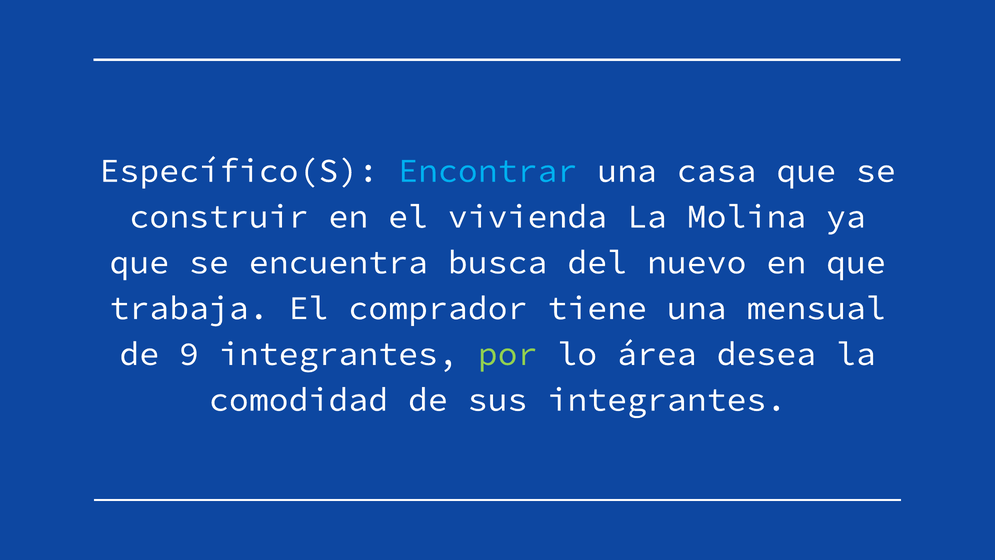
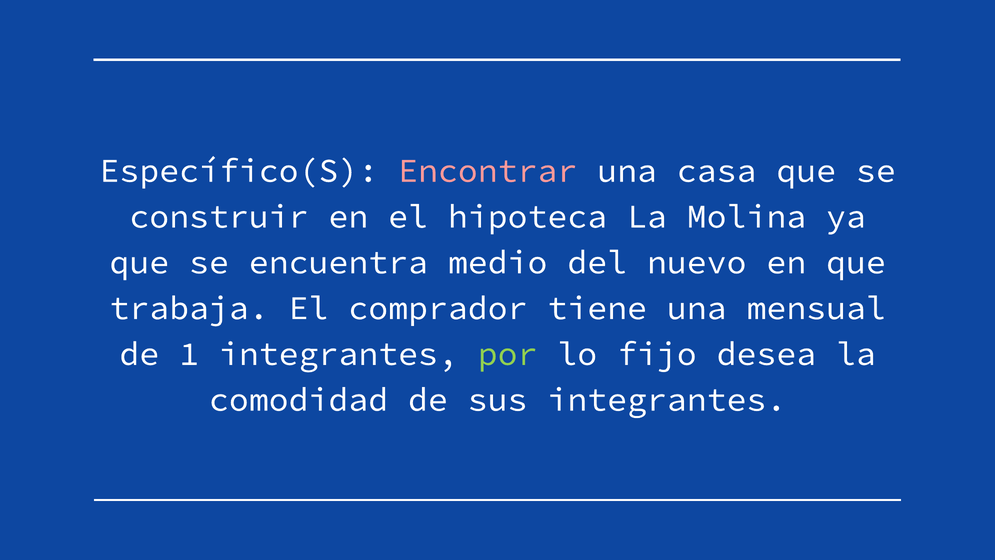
Encontrar colour: light blue -> pink (488, 171)
vivienda: vivienda -> hipoteca (527, 216)
busca: busca -> medio (498, 262)
9: 9 -> 1 (189, 354)
área: área -> fijo (657, 354)
